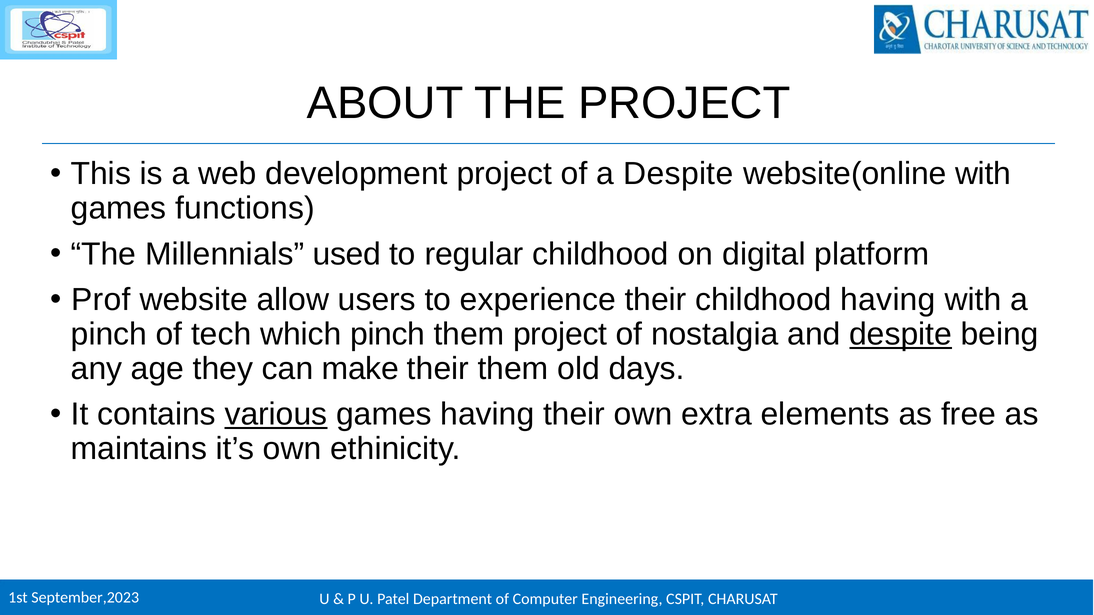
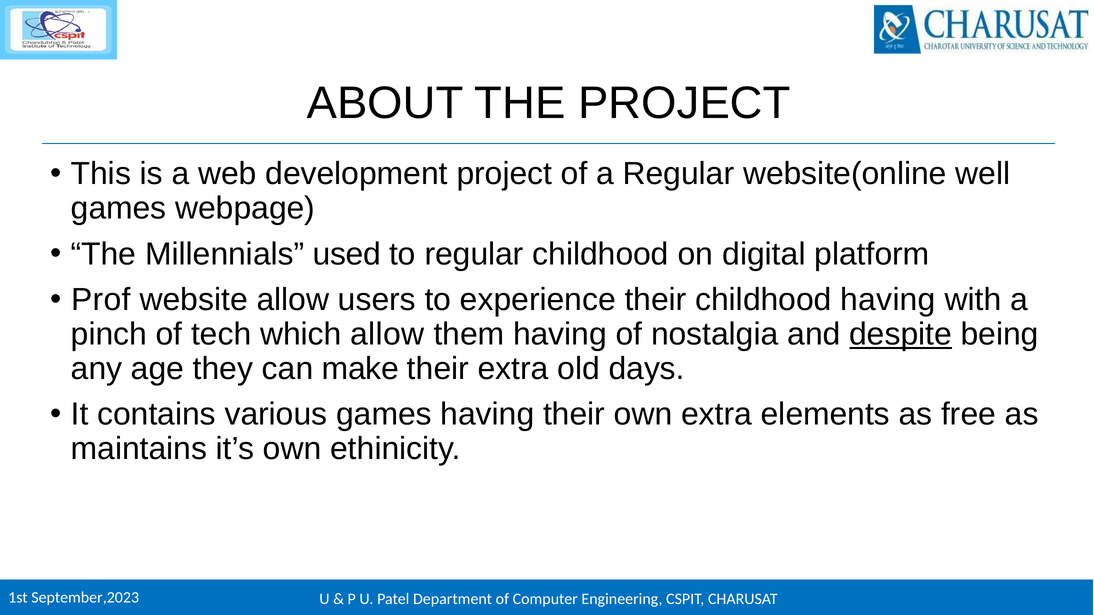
a Despite: Despite -> Regular (679, 174)
website(online with: with -> well (983, 174)
functions: functions -> webpage (245, 208)
which pinch: pinch -> allow (387, 334)
them project: project -> having (560, 334)
their them: them -> extra (513, 369)
various underline: present -> none (276, 415)
